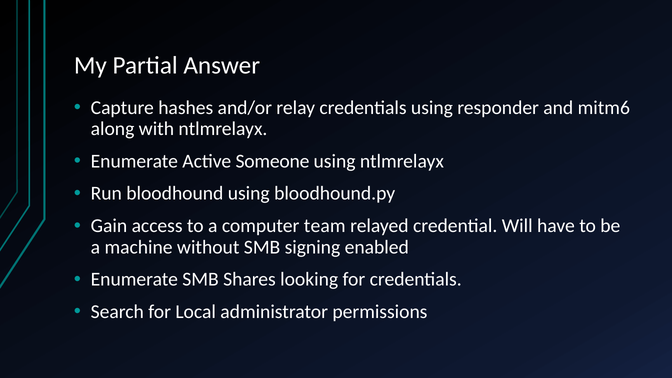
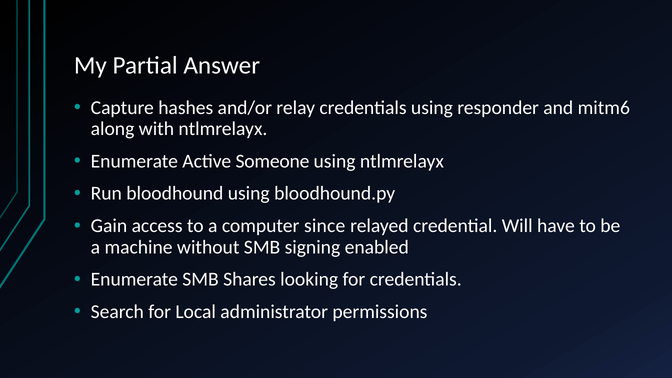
team: team -> since (325, 226)
